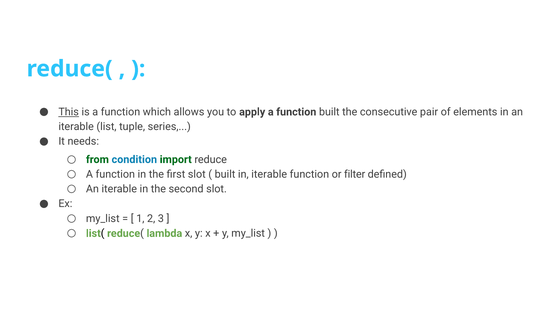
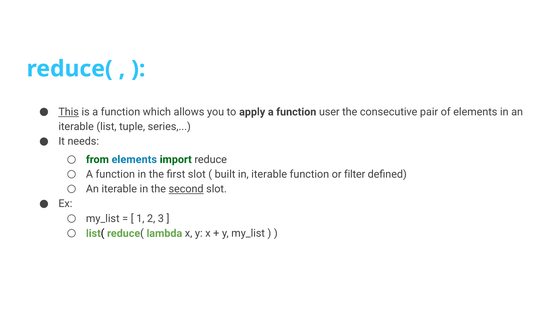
function built: built -> user (329, 112)
from condition: condition -> elements (134, 159)
second underline: none -> present (186, 189)
